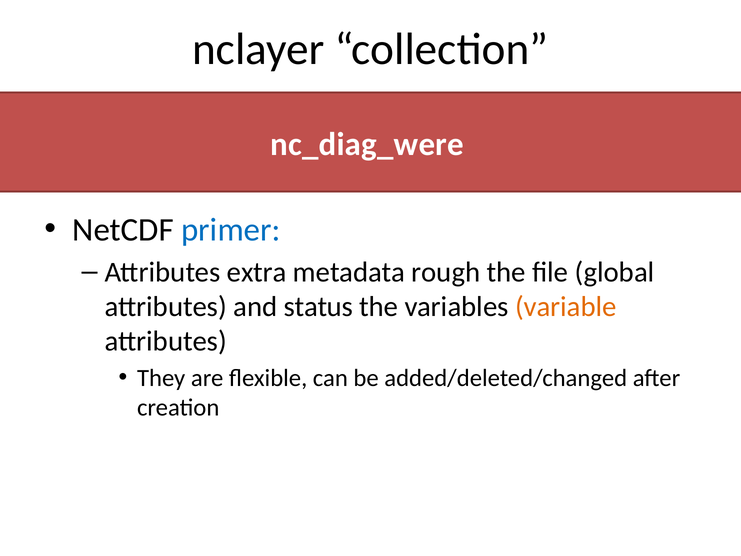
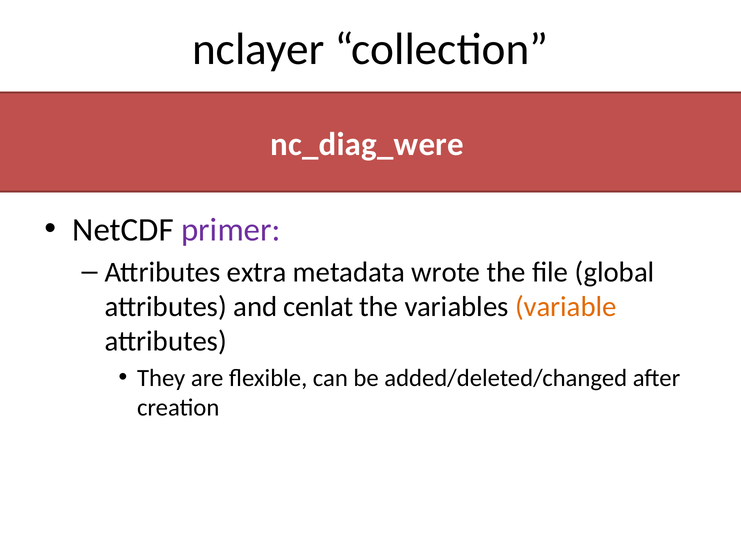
primer colour: blue -> purple (231, 230)
rough: rough -> wrote (446, 272)
status: status -> cenlat (318, 307)
